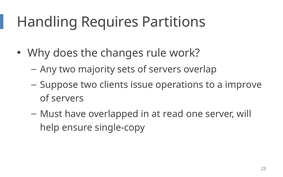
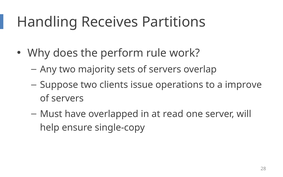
Requires: Requires -> Receives (110, 22)
changes: changes -> perform (122, 53)
